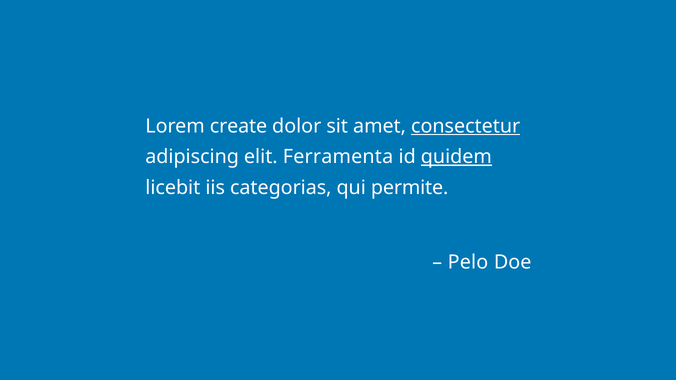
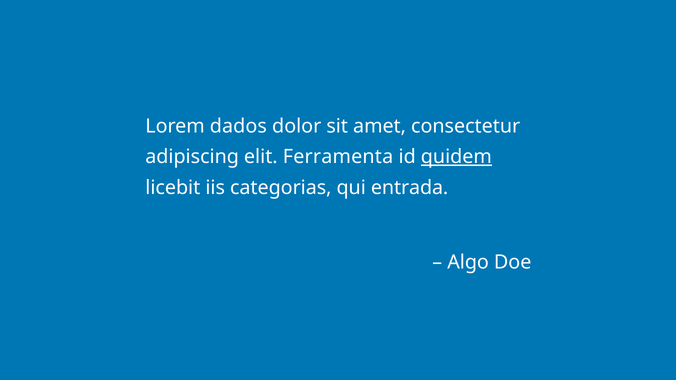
create: create -> dados (238, 126)
consectetur underline: present -> none (466, 126)
permite: permite -> entrada (410, 188)
Pelo: Pelo -> Algo (468, 262)
